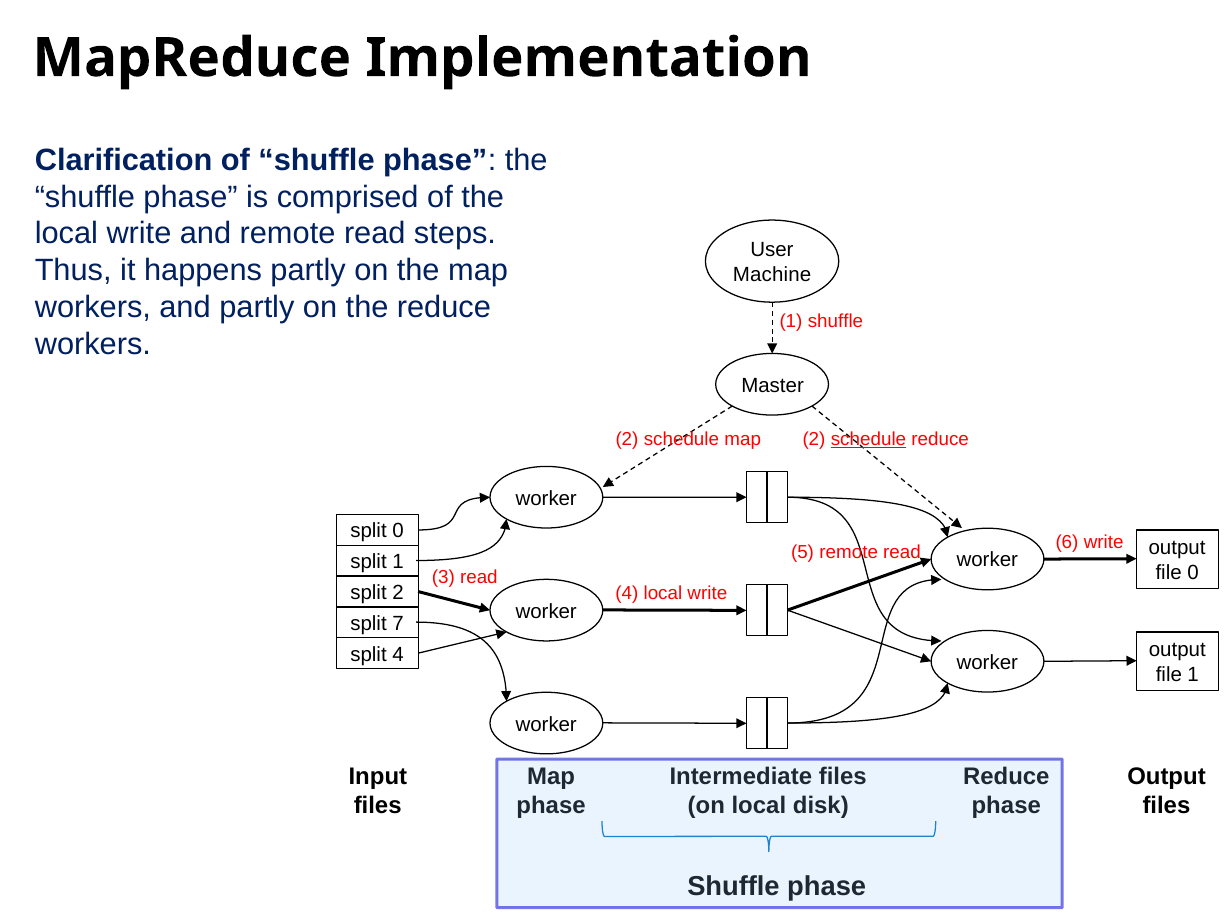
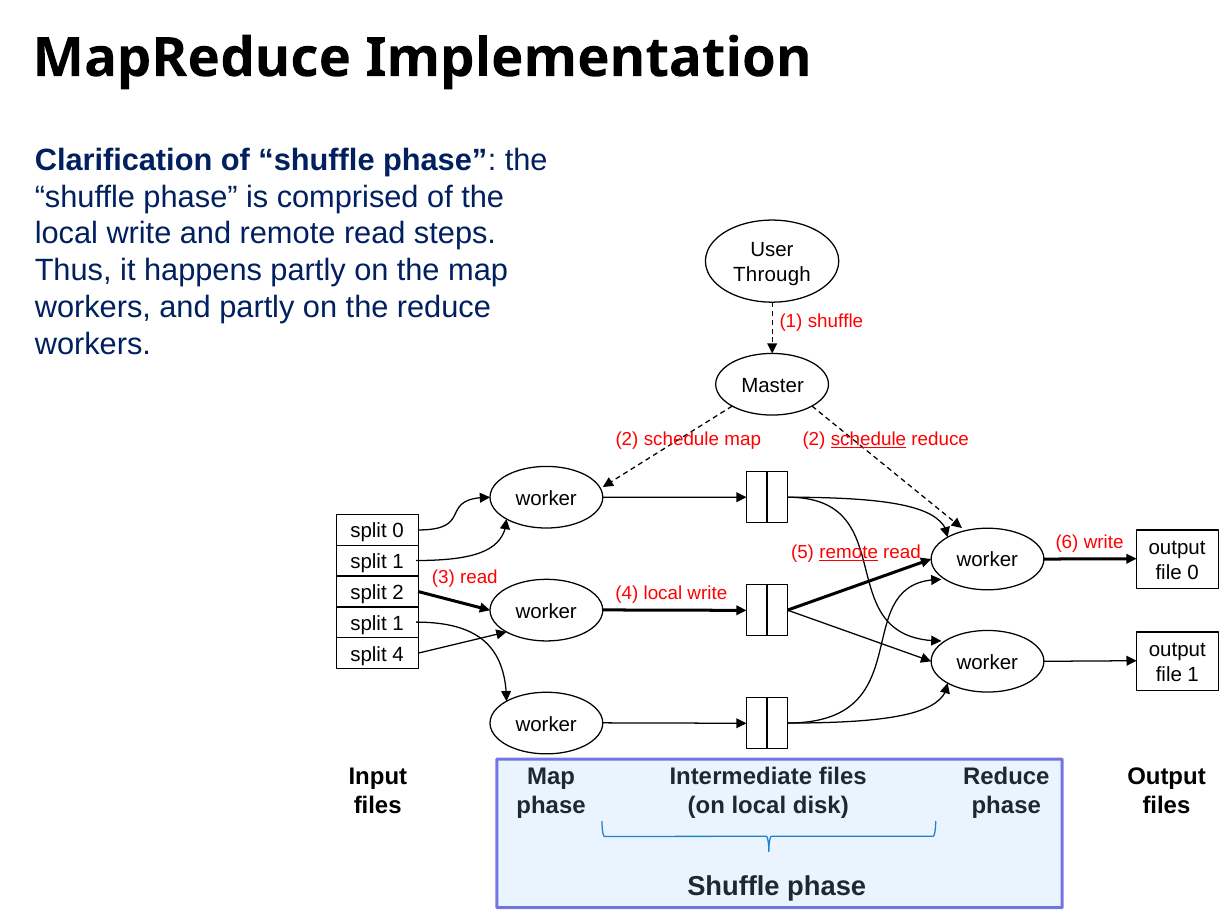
Machine: Machine -> Through (772, 274)
remote underline: none -> present (849, 552)
7: 7 -> 1 (398, 623)
